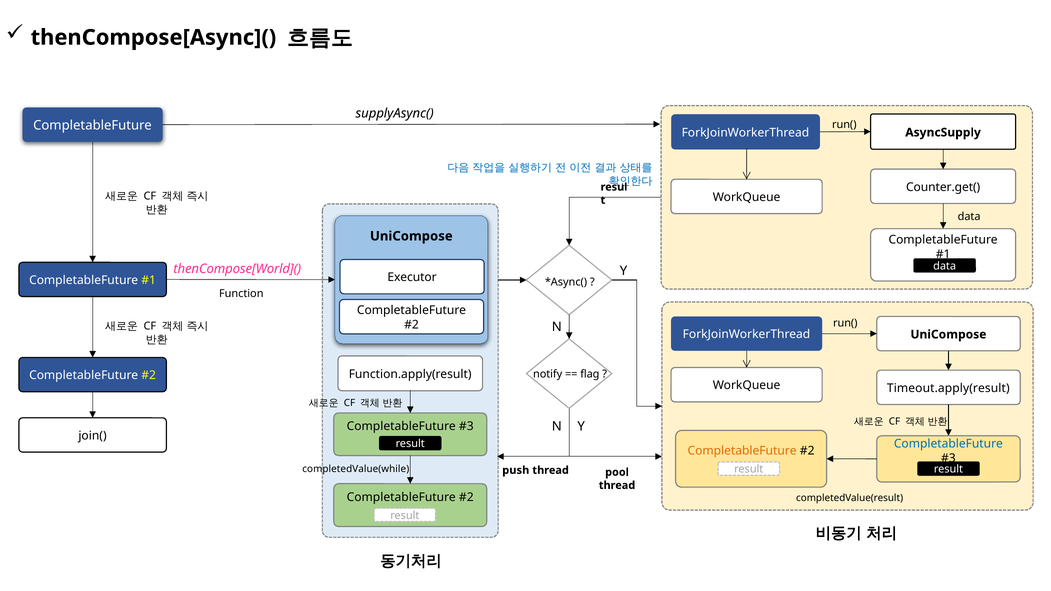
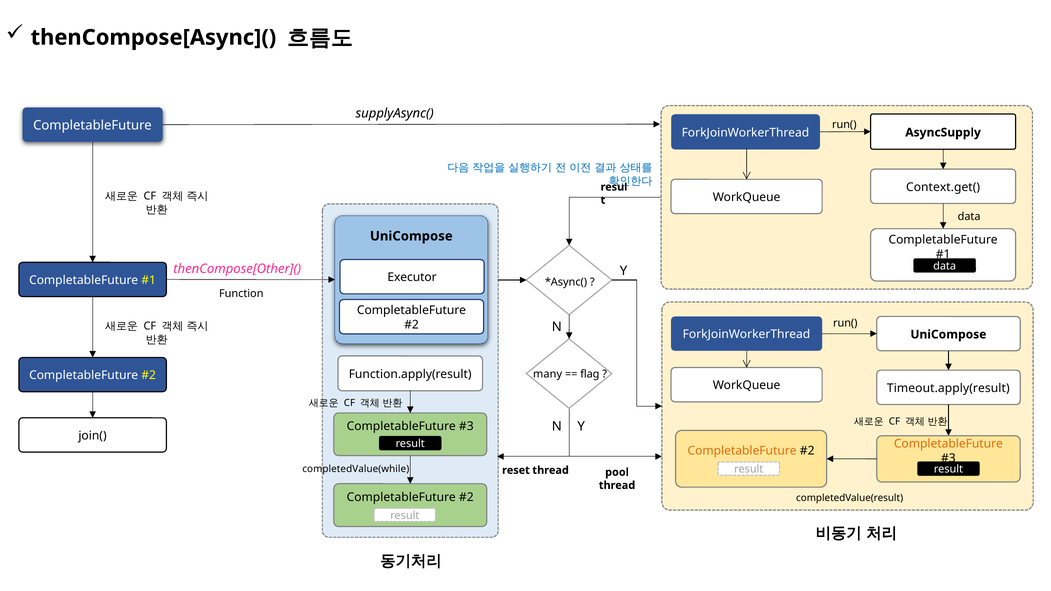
Counter.get(: Counter.get( -> Context.get( (943, 187)
thenCompose[World](: thenCompose[World]( -> thenCompose[Other]( (237, 269)
notify: notify -> many (548, 374)
CompletableFuture colour: blue -> orange (948, 444)
push: push -> reset (516, 470)
